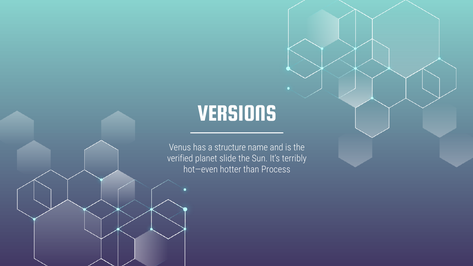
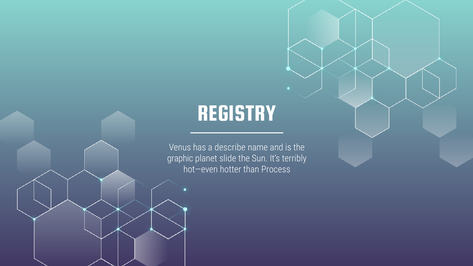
VERSIONS: VERSIONS -> REGISTRY (237, 113)
structure: structure -> describe (230, 147)
verified: verified -> graphic (180, 159)
